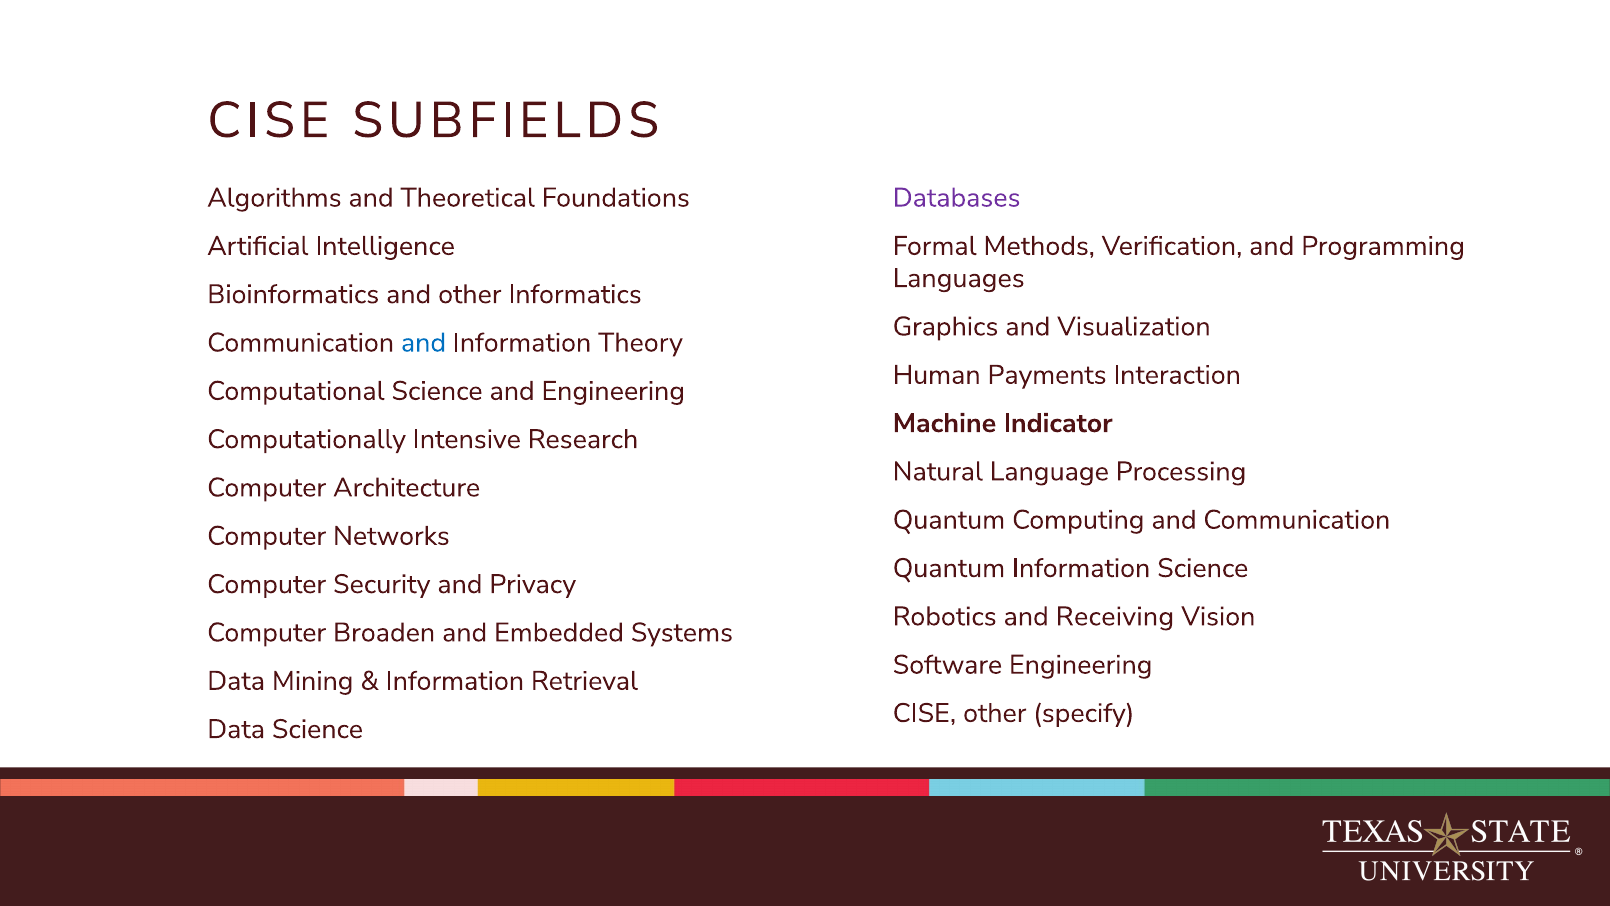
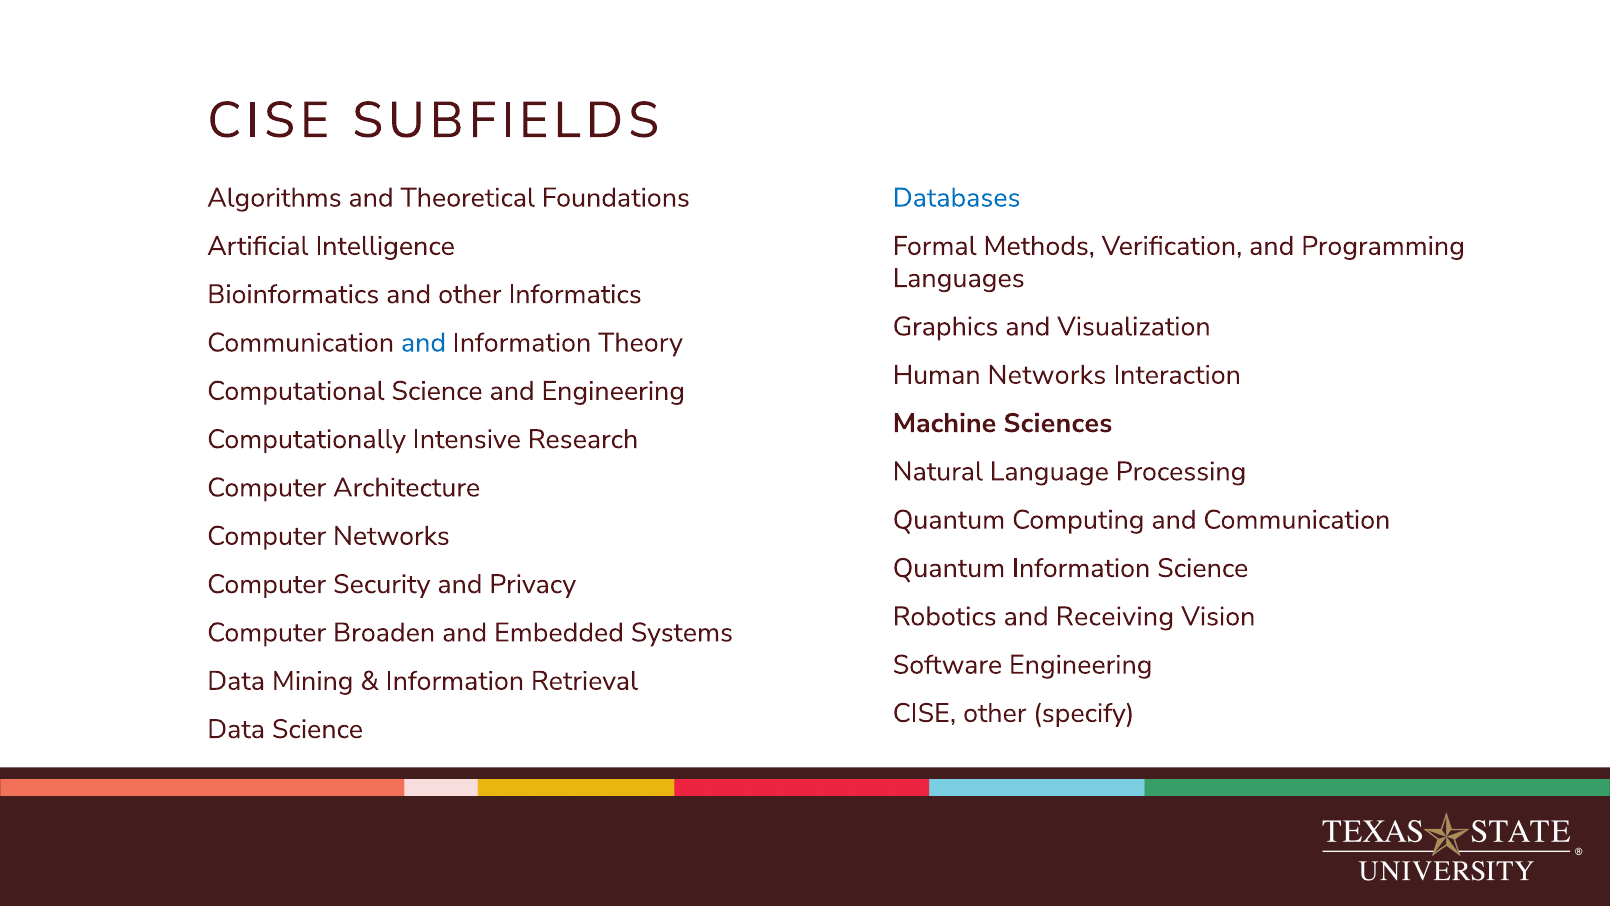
Databases colour: purple -> blue (957, 198)
Human Payments: Payments -> Networks (1047, 375)
Indicator: Indicator -> Sciences (1058, 423)
